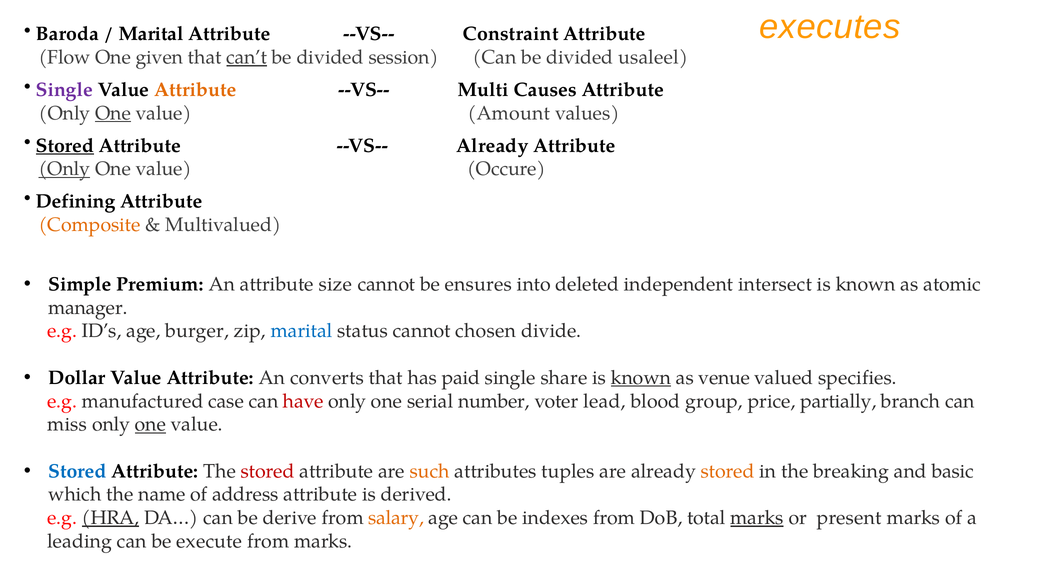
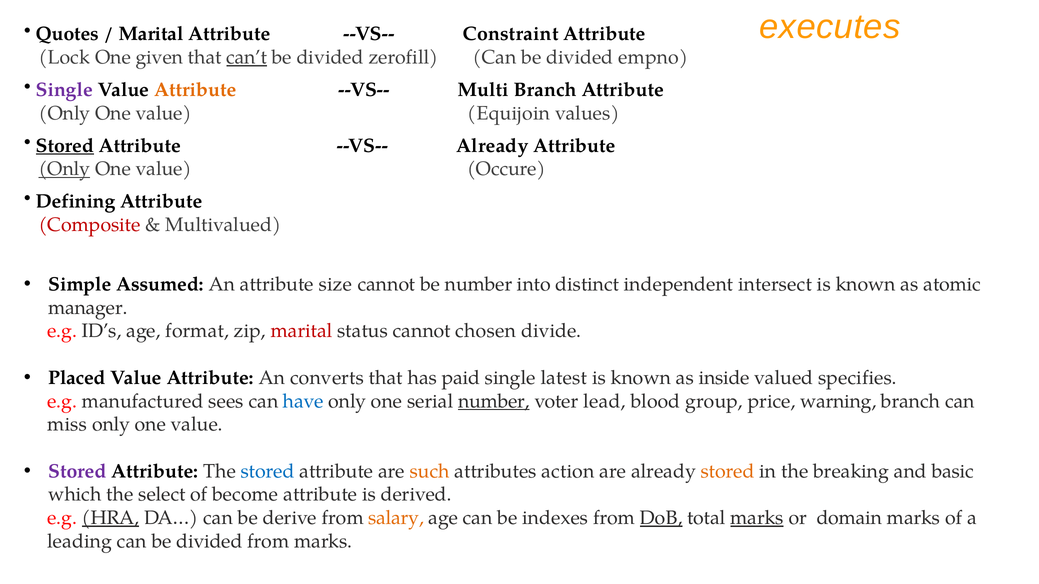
Baroda: Baroda -> Quotes (67, 34)
Flow: Flow -> Lock (64, 57)
session: session -> zerofill (403, 57)
usaleel: usaleel -> empno (653, 57)
Multi Causes: Causes -> Branch (545, 90)
One underline: present -> none (113, 113)
Amount: Amount -> Equijoin (509, 113)
Composite colour: orange -> red (90, 225)
Premium: Premium -> Assumed (160, 285)
be ensures: ensures -> number (479, 285)
deleted: deleted -> distinct (587, 285)
burger: burger -> format (197, 331)
marital colour: blue -> red (302, 331)
Dollar: Dollar -> Placed (77, 378)
share: share -> latest (564, 378)
known underline: present -> none (641, 378)
venue: venue -> inside (724, 378)
case: case -> sees (226, 401)
have colour: red -> blue (303, 401)
number underline: none -> present (494, 401)
partially: partially -> warning (838, 401)
one underline: present -> none (150, 425)
Stored colour: blue -> purple (77, 472)
stored colour: red -> blue (268, 472)
tuples: tuples -> action (568, 472)
name: name -> select (162, 495)
address: address -> become (245, 495)
DoB underline: none -> present (661, 518)
present: present -> domain (849, 518)
execute: execute -> divided (209, 542)
